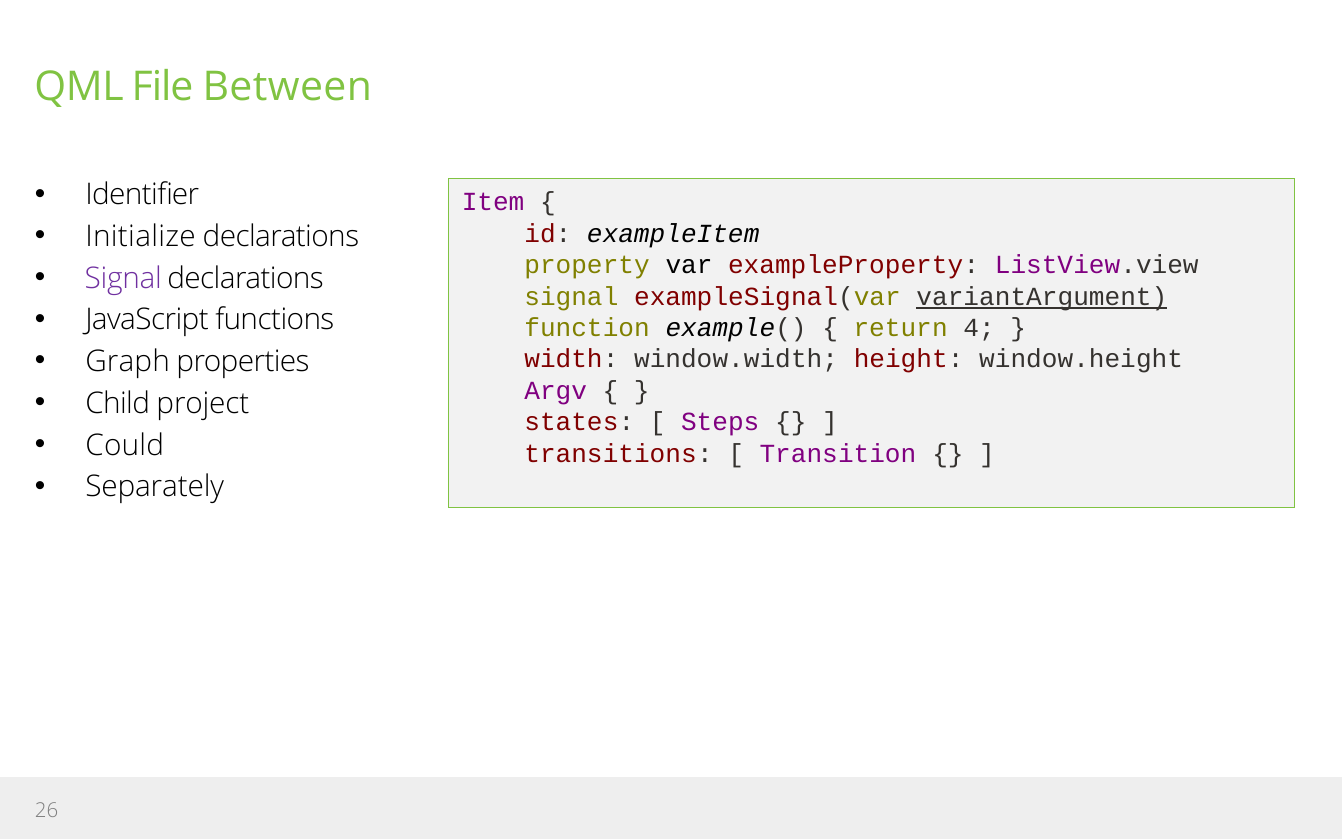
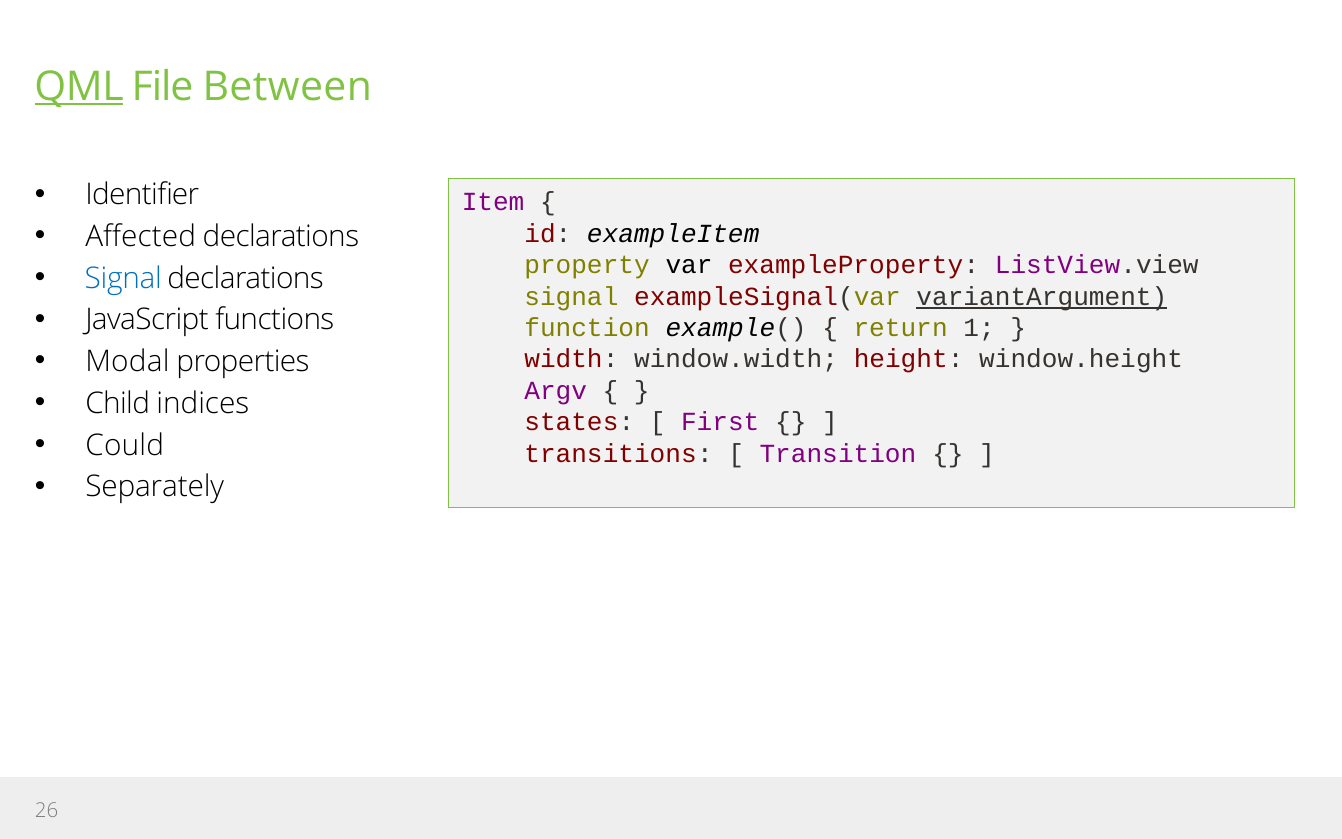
QML underline: none -> present (79, 87)
Initialize: Initialize -> Affected (141, 237)
Signal colour: purple -> blue (123, 278)
4: 4 -> 1 (979, 328)
Graph: Graph -> Modal (127, 362)
project: project -> indices (203, 403)
Steps: Steps -> First (720, 422)
